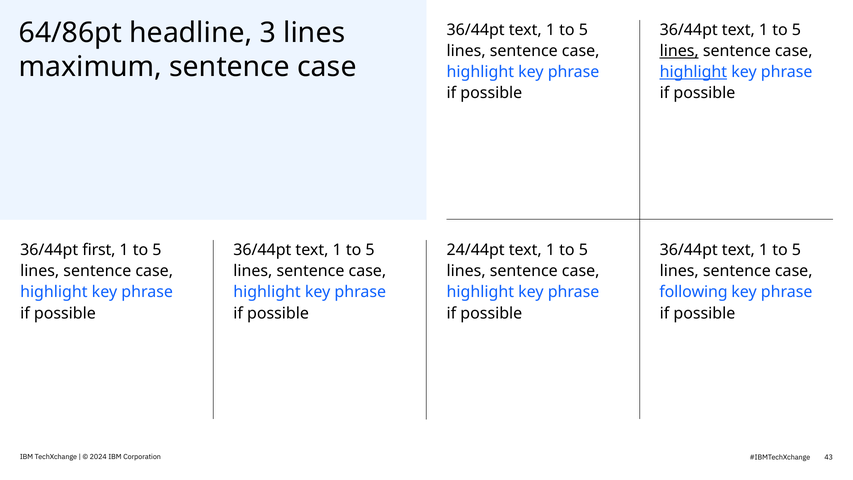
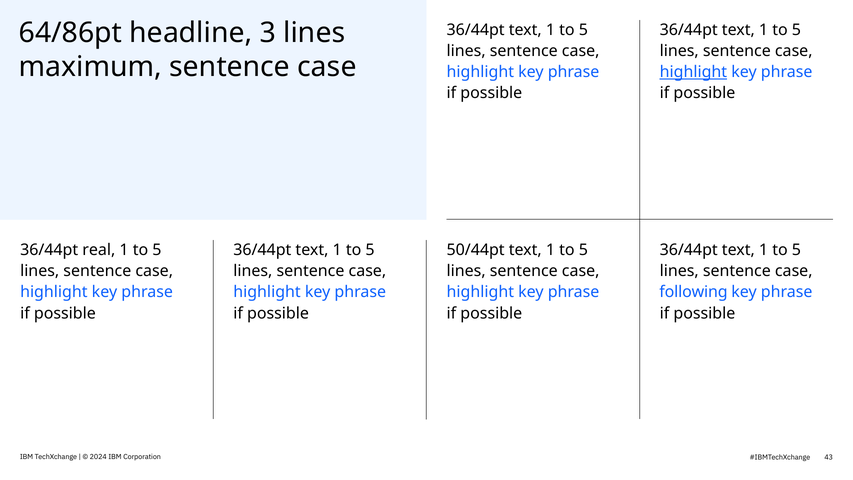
lines underline: present -> none (679, 51)
first: first -> real (99, 250)
24/44pt: 24/44pt -> 50/44pt (476, 250)
